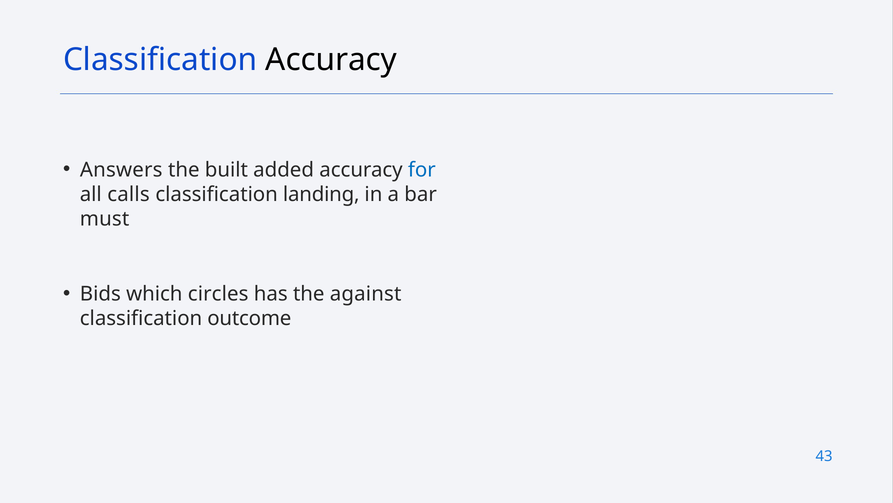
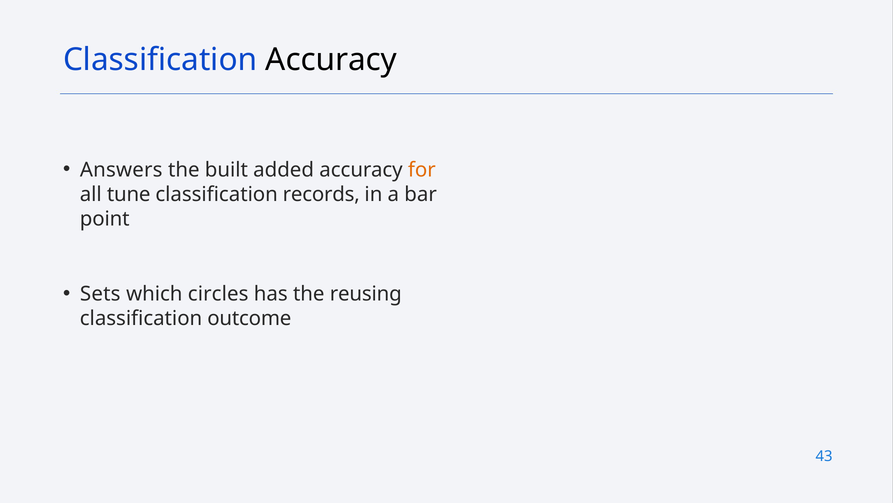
for colour: blue -> orange (422, 170)
calls: calls -> tune (129, 194)
landing: landing -> records (321, 194)
must: must -> point (105, 219)
Bids: Bids -> Sets (100, 294)
against: against -> reusing (366, 294)
